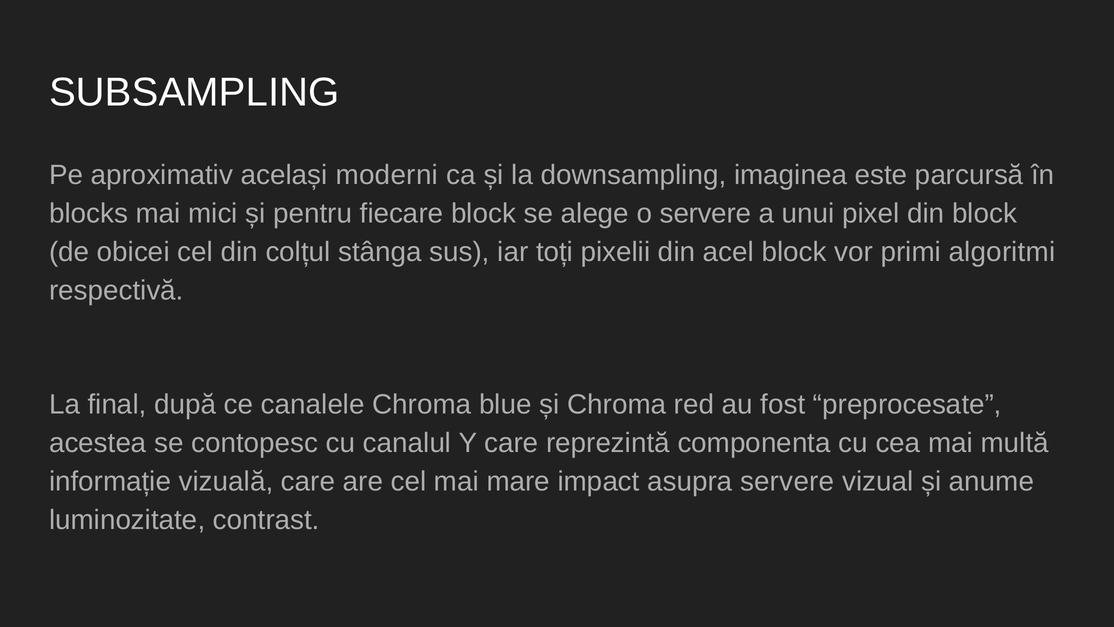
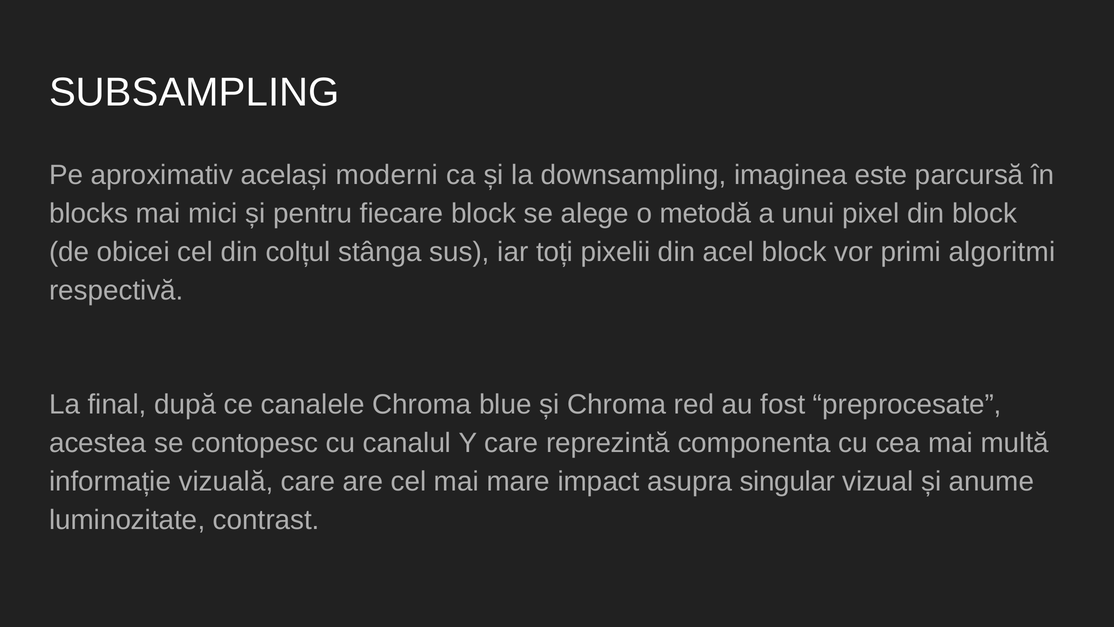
o servere: servere -> metodă (706, 214)
asupra servere: servere -> singular (787, 481)
